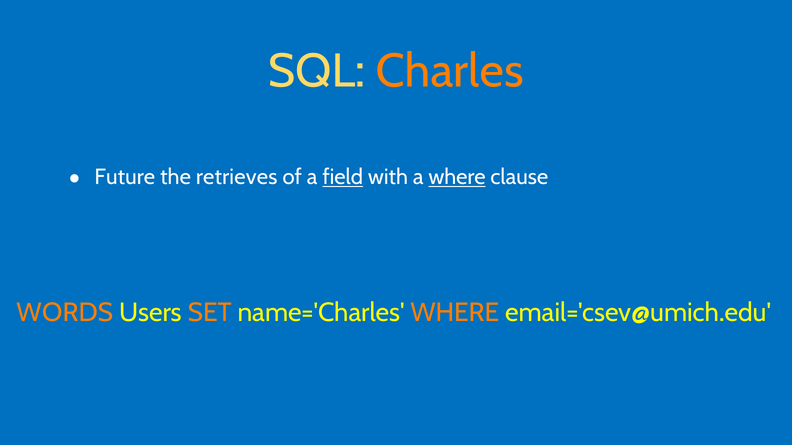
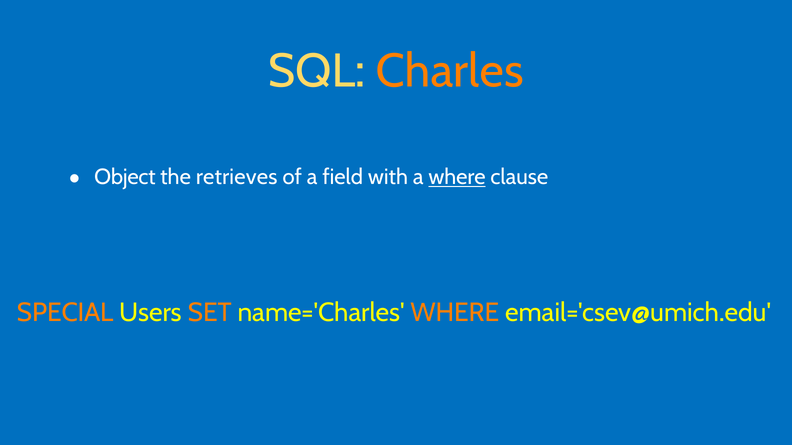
Future: Future -> Object (125, 177)
field underline: present -> none (343, 177)
WORDS: WORDS -> SPECIAL (65, 313)
